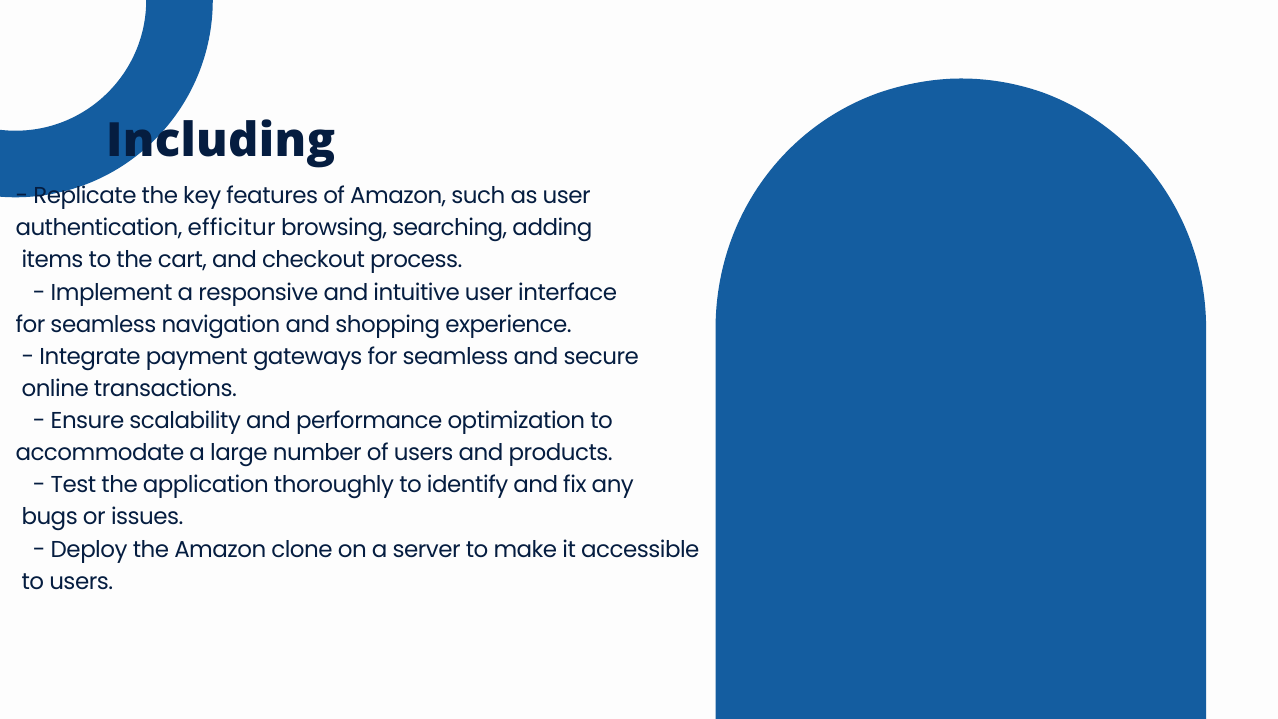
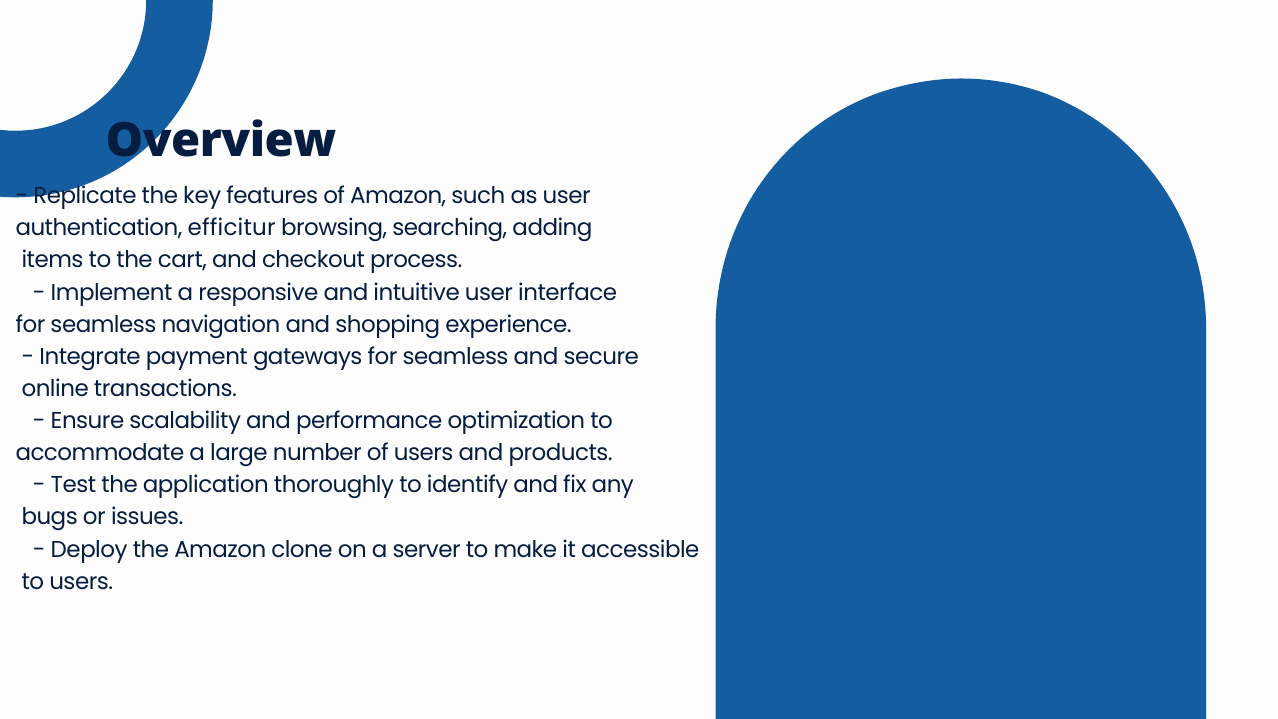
Including: Including -> Overview (221, 141)
